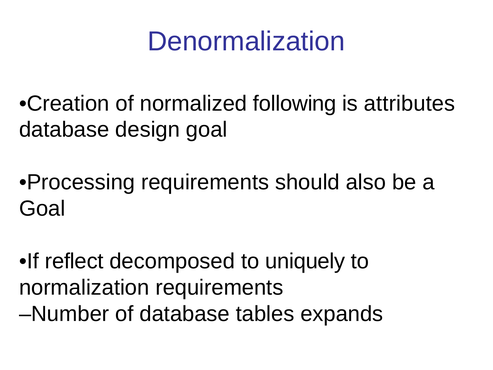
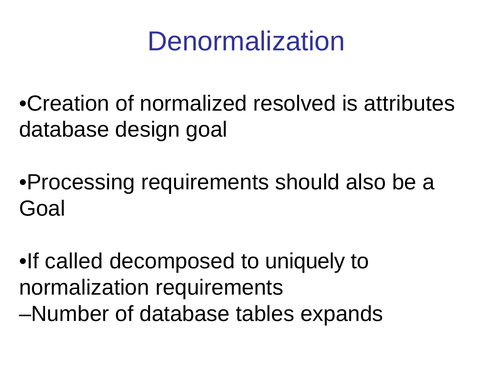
following: following -> resolved (295, 103)
reflect: reflect -> called (74, 261)
